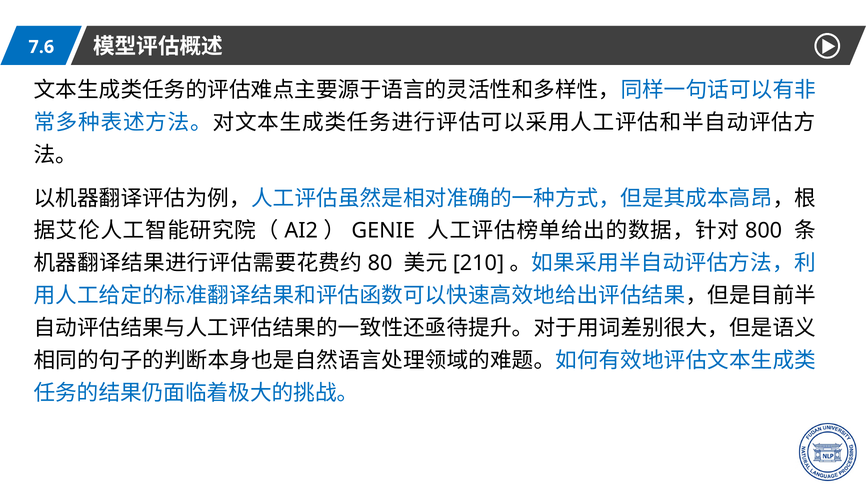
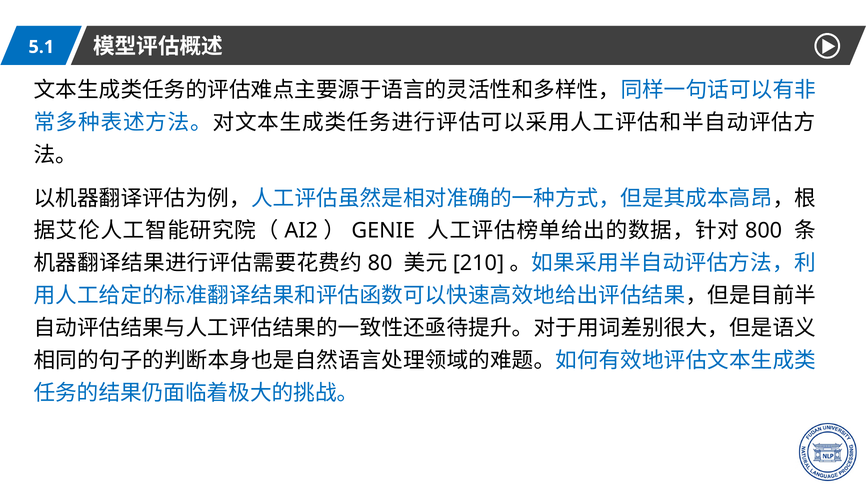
7.6: 7.6 -> 5.1 (41, 47)
